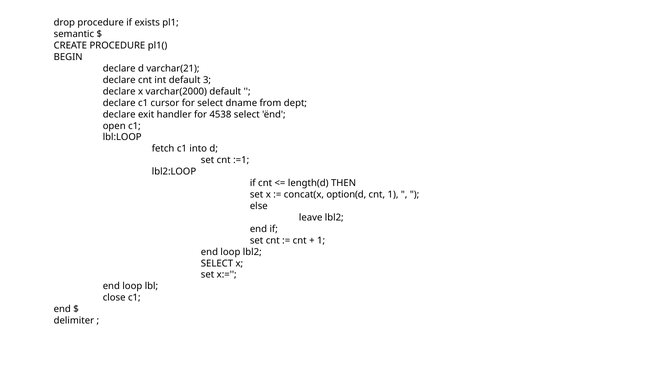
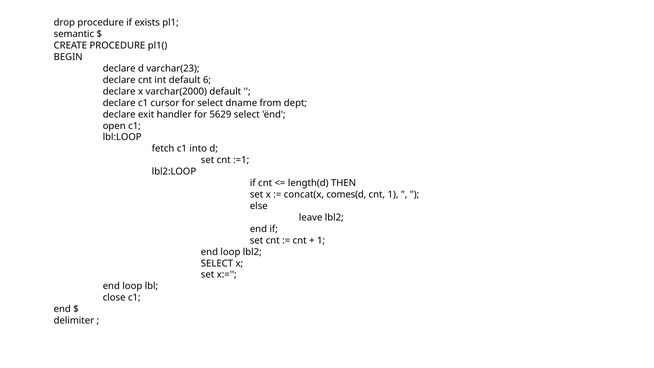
varchar(21: varchar(21 -> varchar(23 (173, 69)
3: 3 -> 6 (207, 80)
4538: 4538 -> 5629 (220, 114)
option(d: option(d -> comes(d (346, 195)
